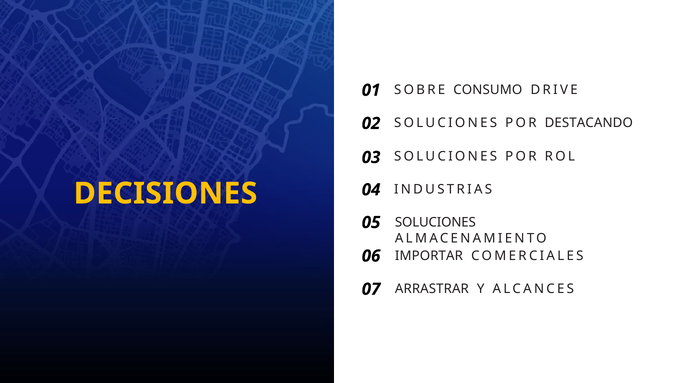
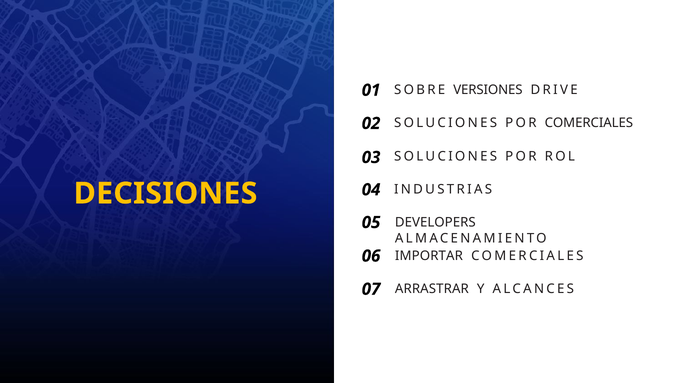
CONSUMO: CONSUMO -> VERSIONES (488, 90)
POR DESTACANDO: DESTACANDO -> COMERCIALES (589, 123)
SOLUCIONES: SOLUCIONES -> DEVELOPERS (435, 223)
